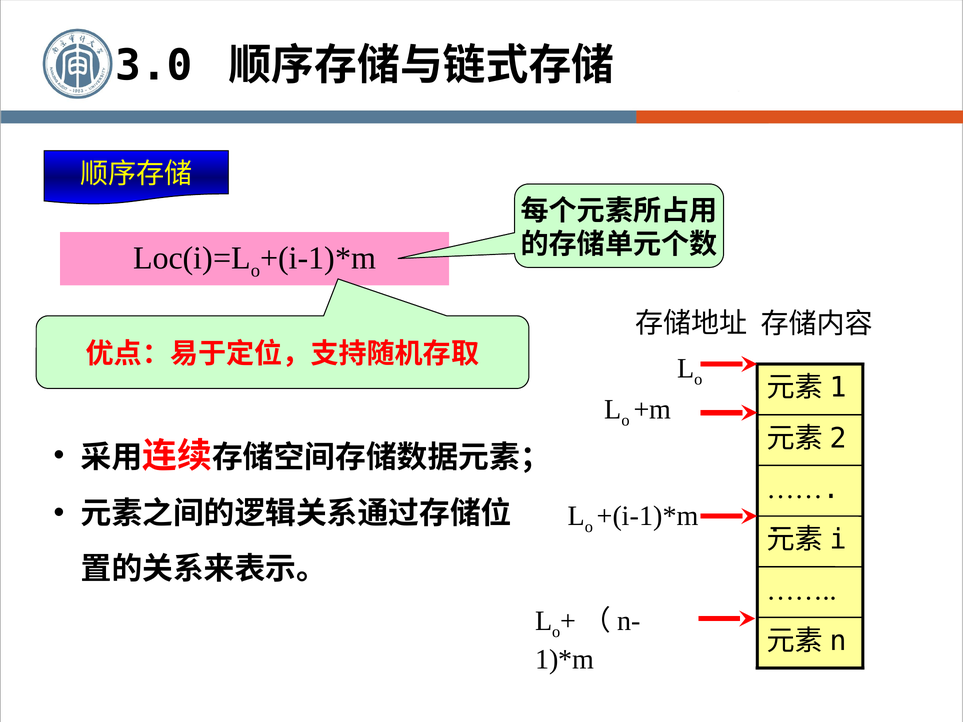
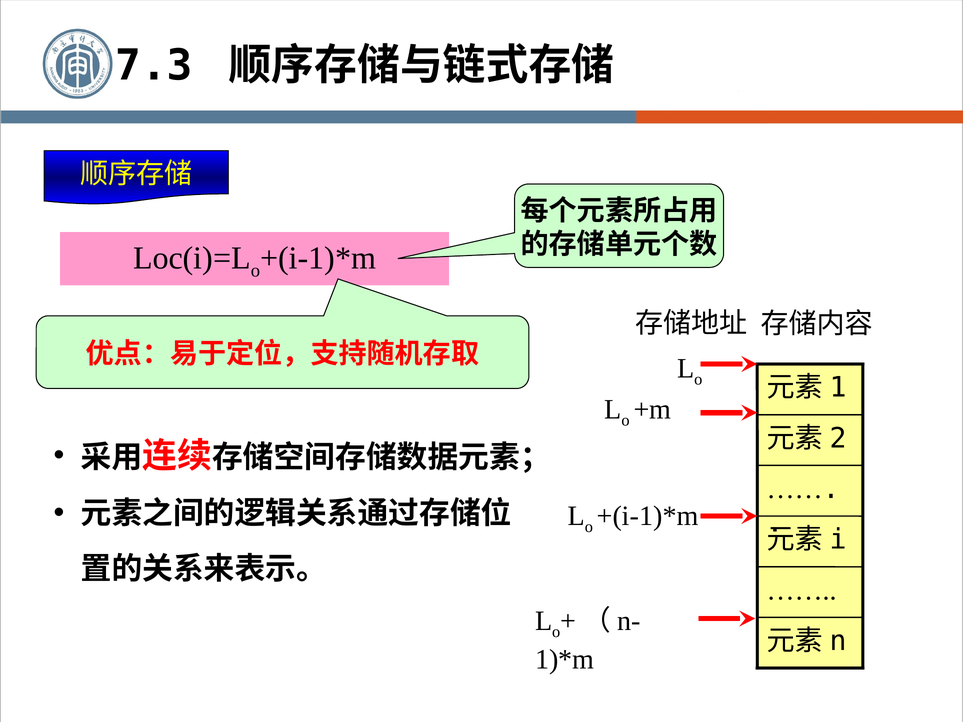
3.0: 3.0 -> 7.3 (154, 66)
